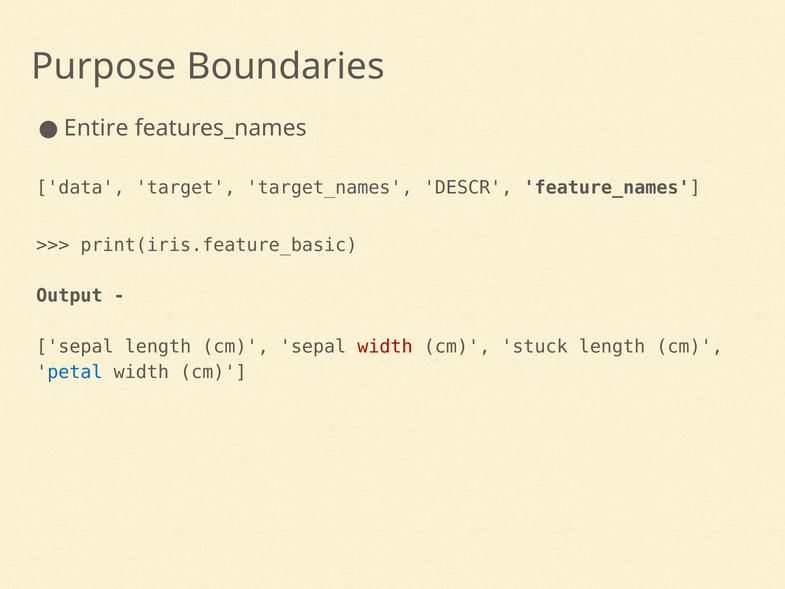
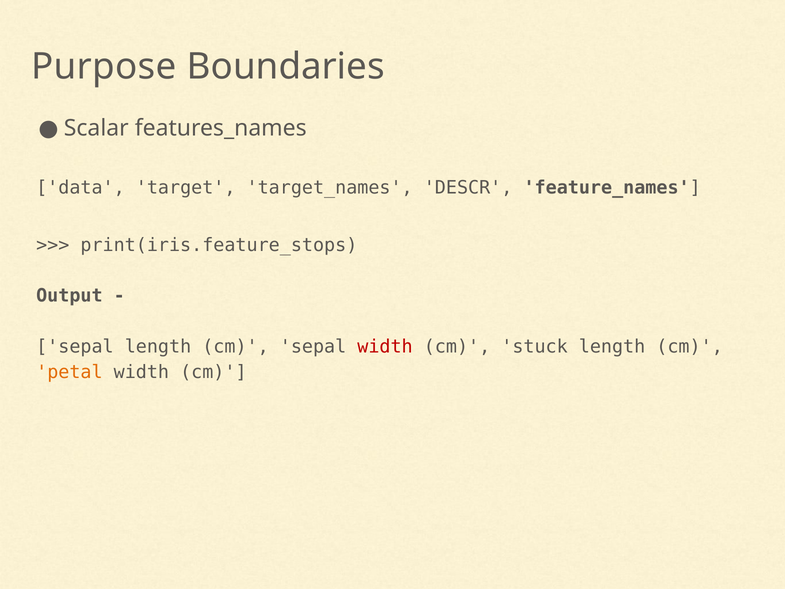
Entire: Entire -> Scalar (96, 128)
print(iris.feature_basic: print(iris.feature_basic -> print(iris.feature_stops (219, 245)
petal colour: blue -> orange (69, 372)
